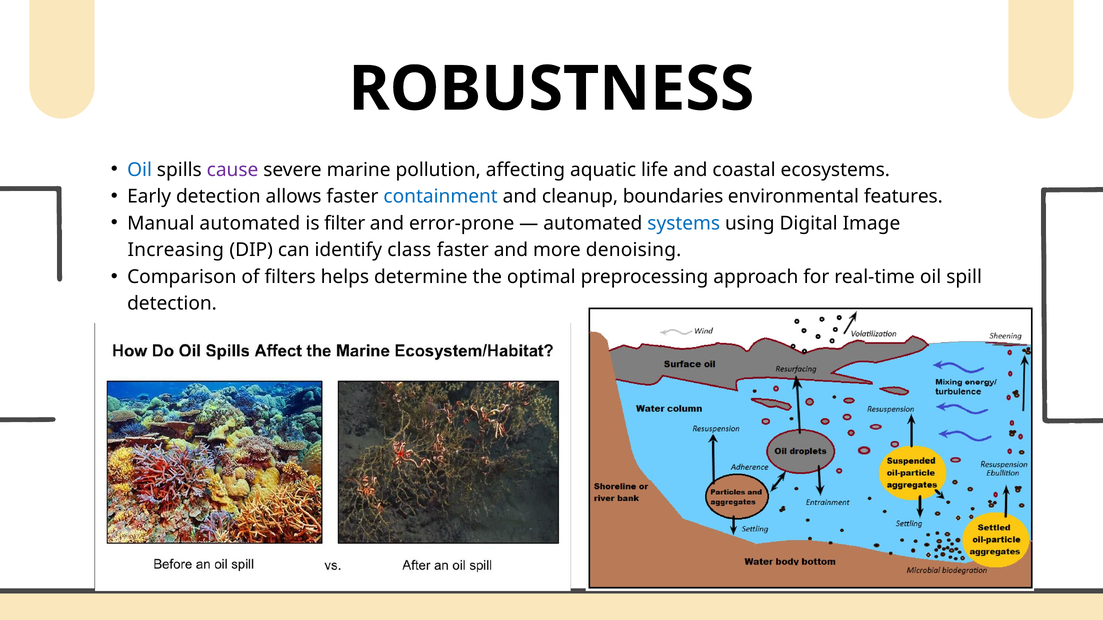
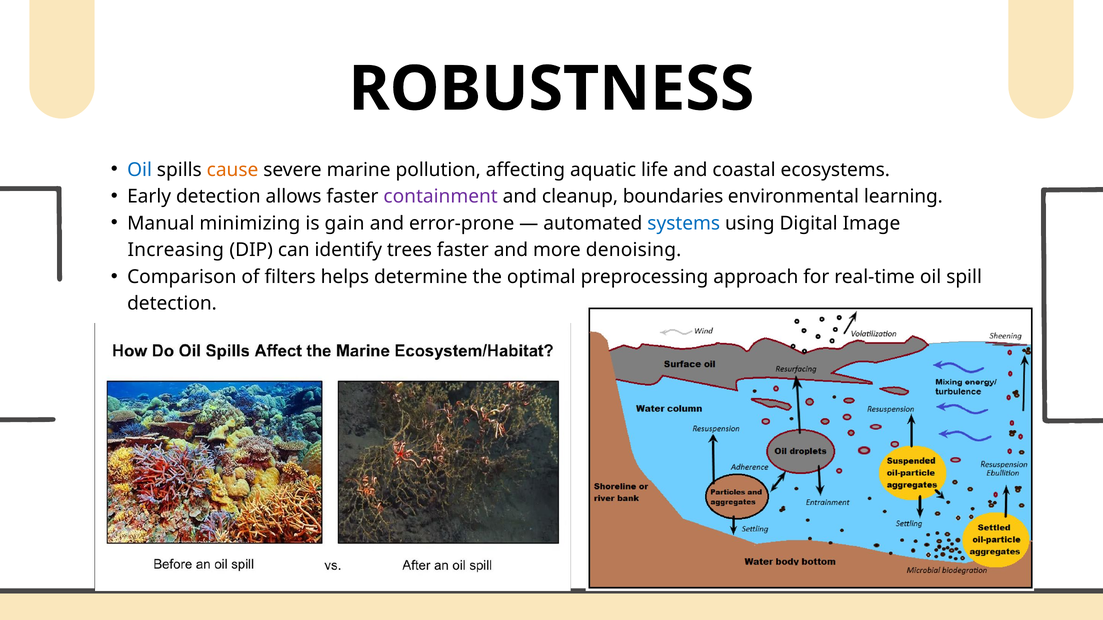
cause colour: purple -> orange (233, 170)
containment colour: blue -> purple (441, 197)
features: features -> learning (903, 197)
Manual automated: automated -> minimizing (250, 223)
filter: filter -> gain (345, 223)
class: class -> trees (409, 250)
